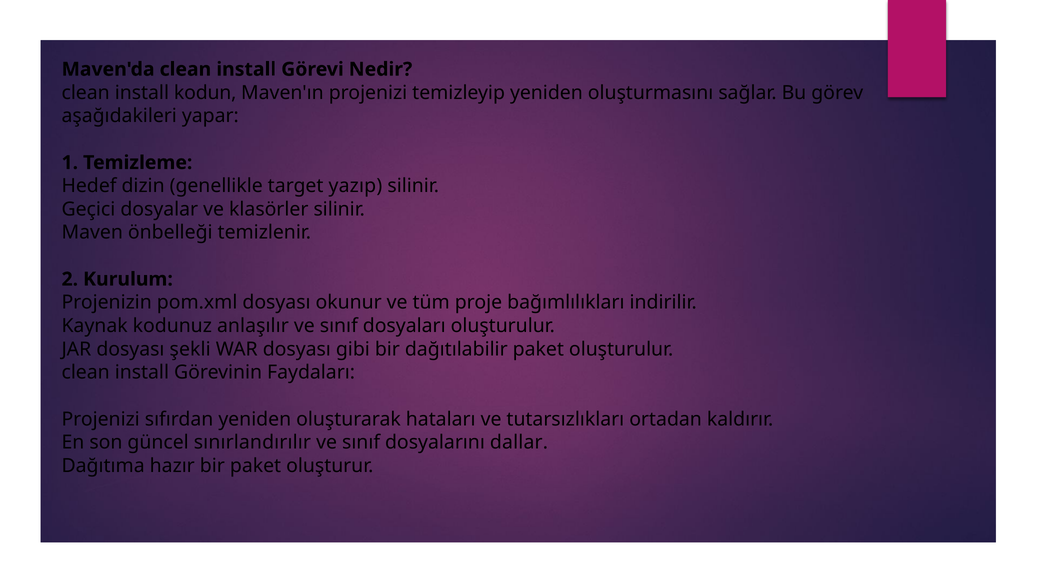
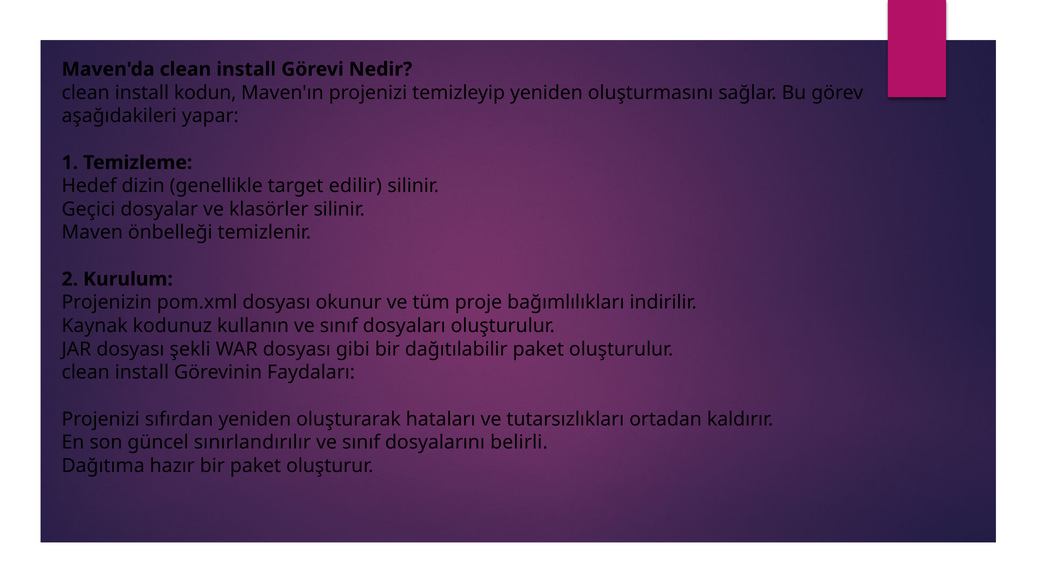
yazıp: yazıp -> edilir (355, 186)
anlaşılır: anlaşılır -> kullanın (253, 326)
dallar: dallar -> belirli (519, 443)
